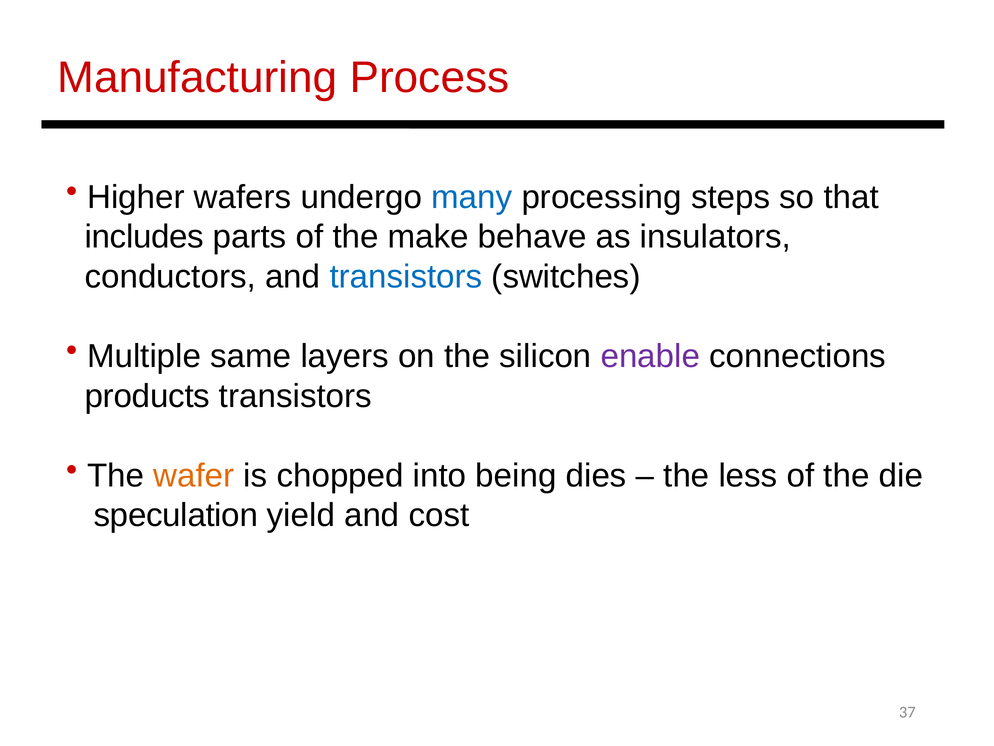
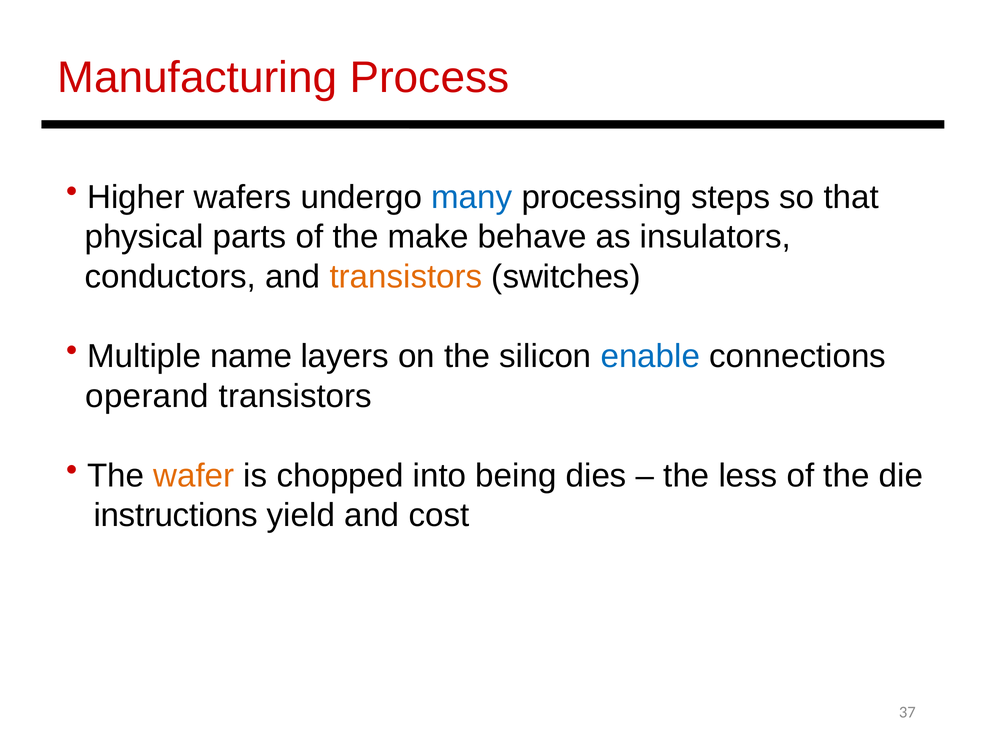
includes: includes -> physical (144, 237)
transistors colour: blue -> orange (406, 277)
same: same -> name (251, 356)
enable colour: purple -> blue (650, 356)
products: products -> operand (147, 396)
speculation: speculation -> instructions (176, 515)
